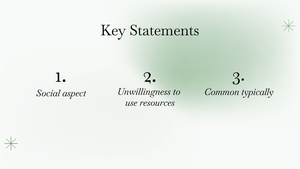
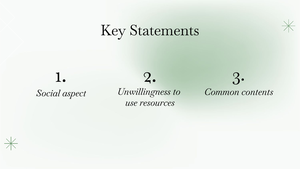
typically: typically -> contents (257, 92)
